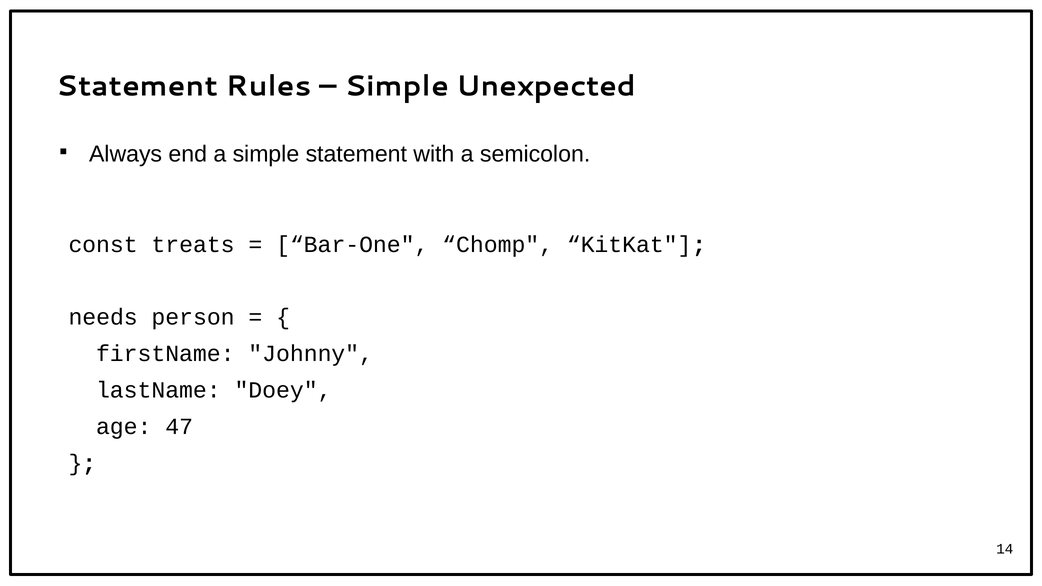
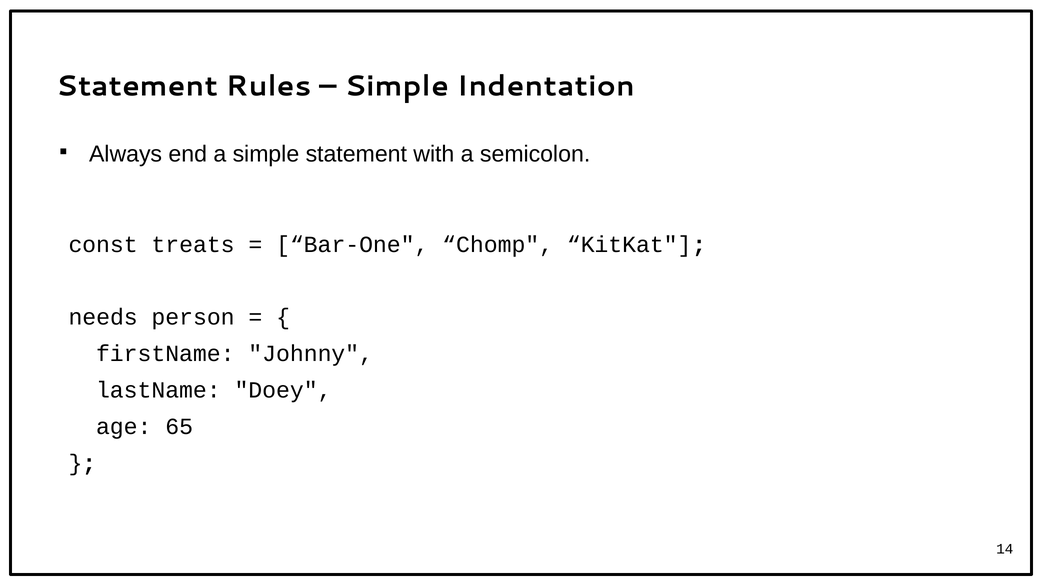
Unexpected: Unexpected -> Indentation (546, 86)
47: 47 -> 65 (179, 427)
